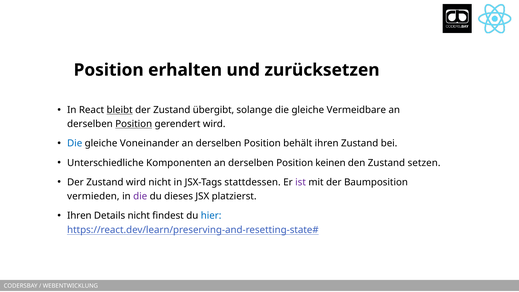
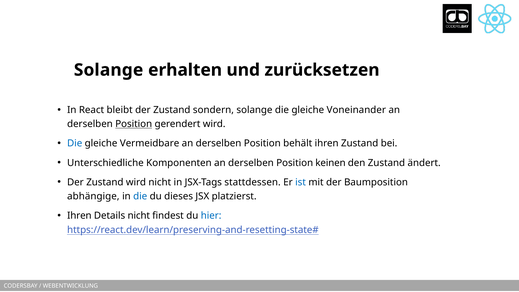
Position: Position -> Solange (109, 70)
bleibt underline: present -> none (120, 110)
übergibt: übergibt -> sondern (213, 110)
Vermeidbare: Vermeidbare -> Voneinander (356, 110)
Voneinander: Voneinander -> Vermeidbare (150, 143)
setzen: setzen -> ändert (424, 163)
ist colour: purple -> blue (301, 182)
vermieden: vermieden -> abhängige (93, 196)
die colour: purple -> blue (140, 196)
